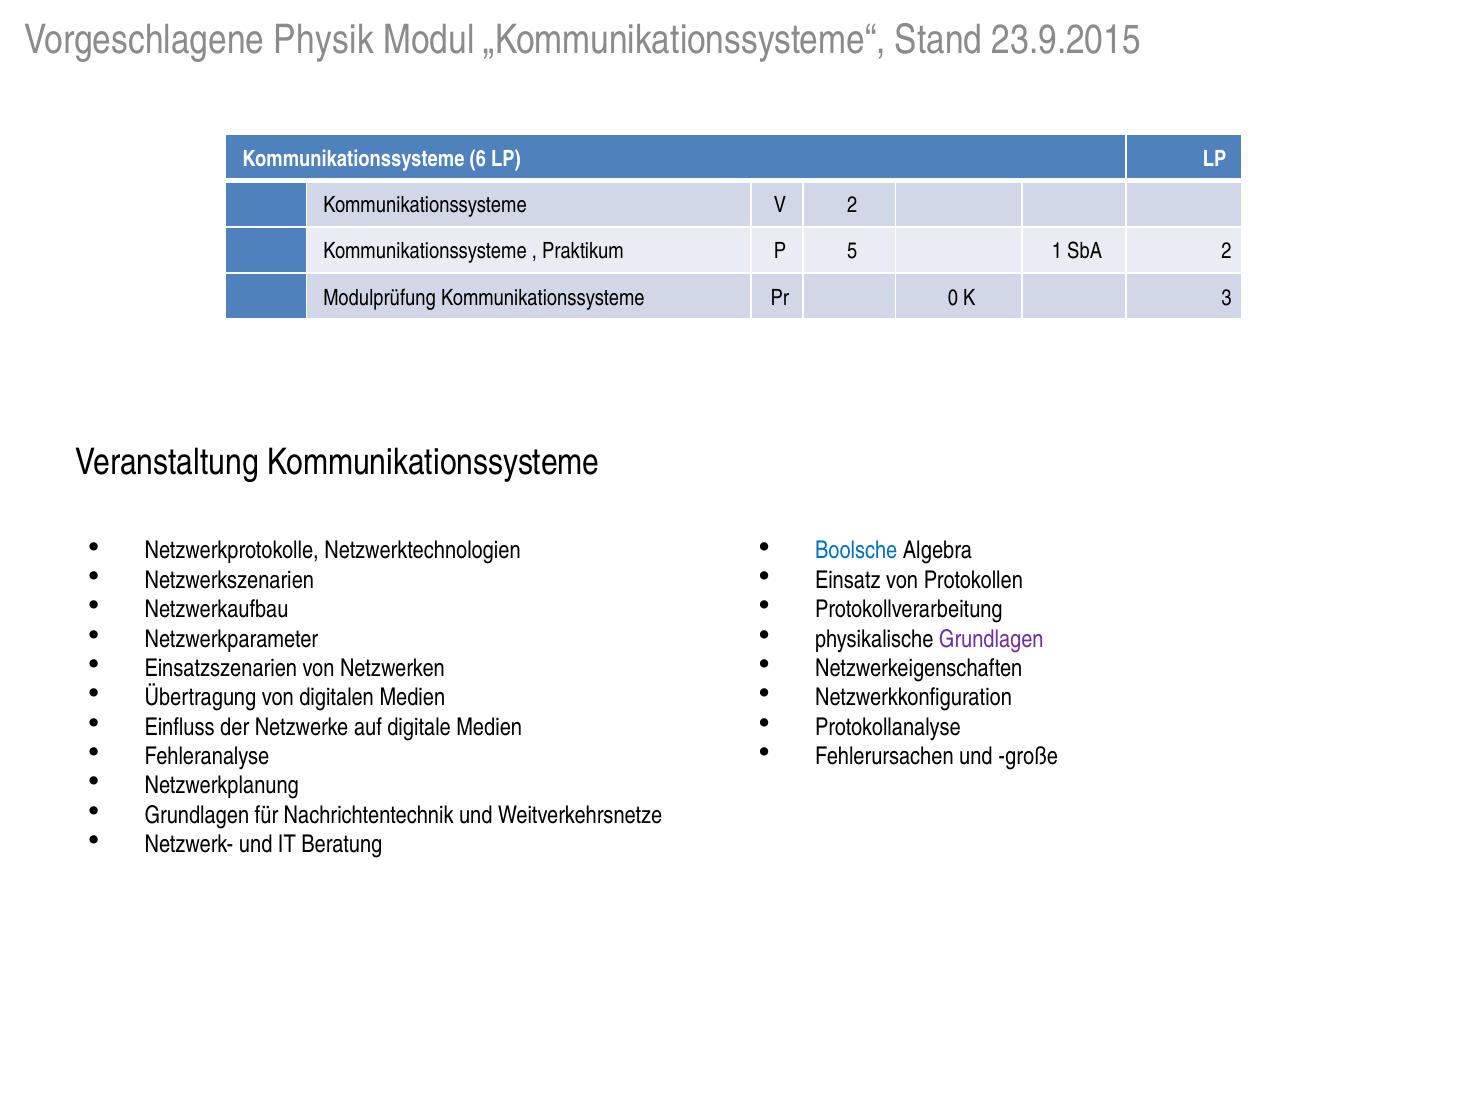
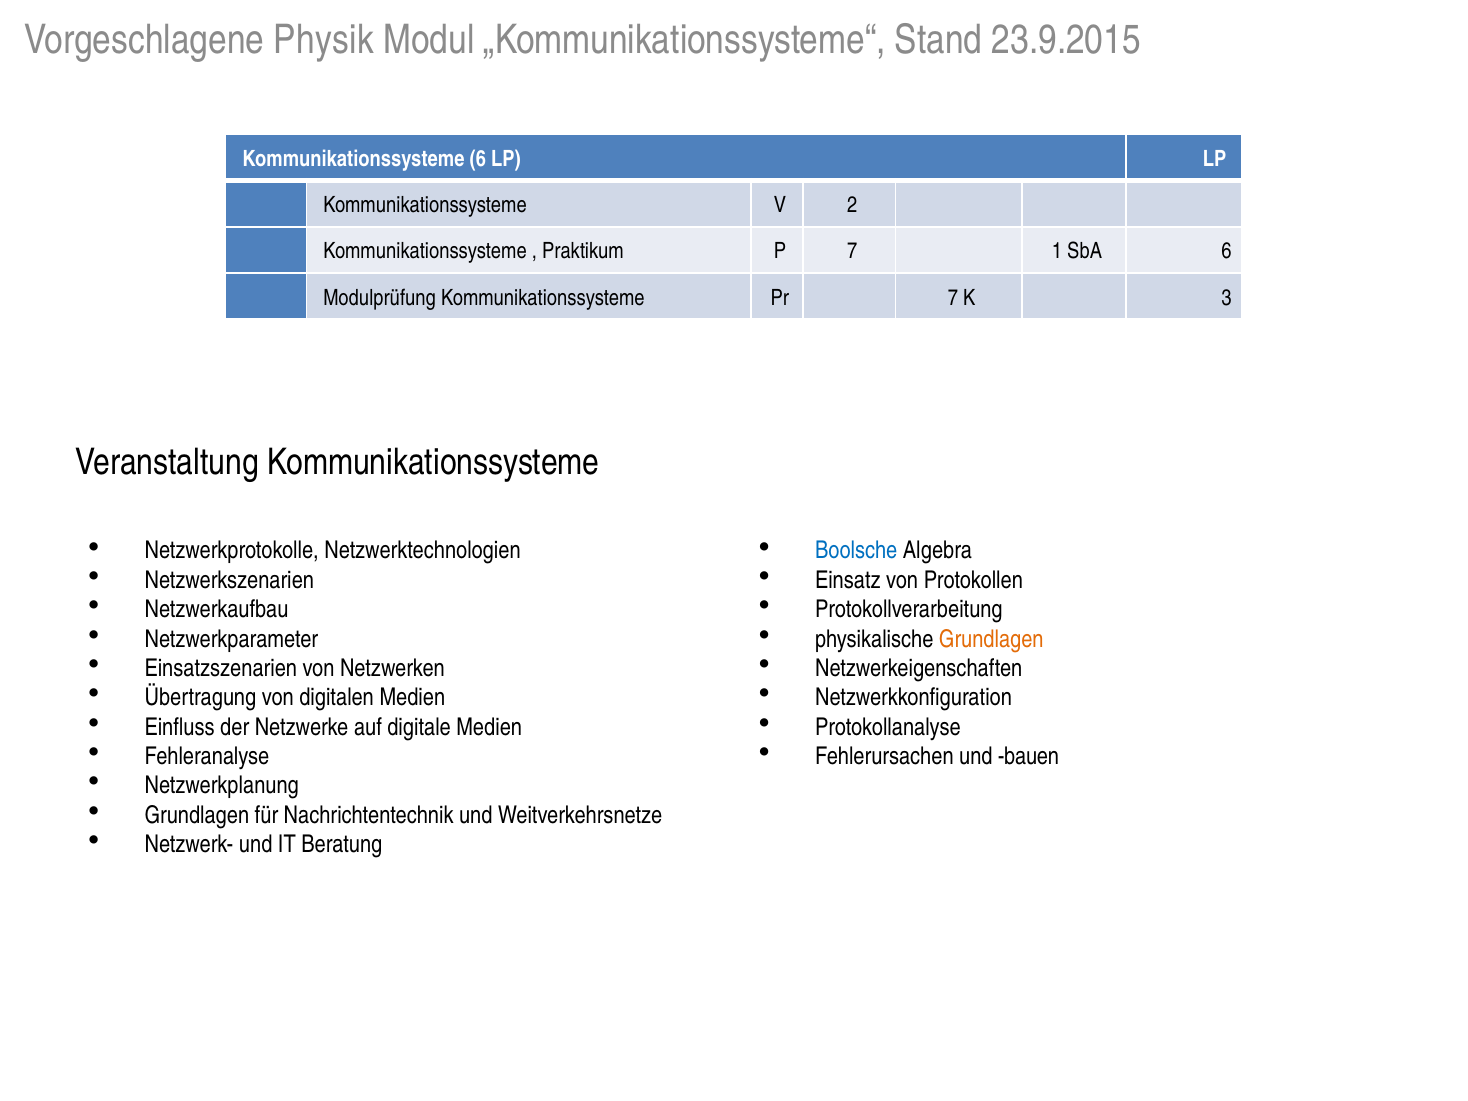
P 5: 5 -> 7 (852, 252)
SbA 2: 2 -> 6 (1226, 252)
Pr 0: 0 -> 7 (953, 298)
Grundlagen colour: purple -> orange (991, 639)
große: große -> bauen (1028, 756)
